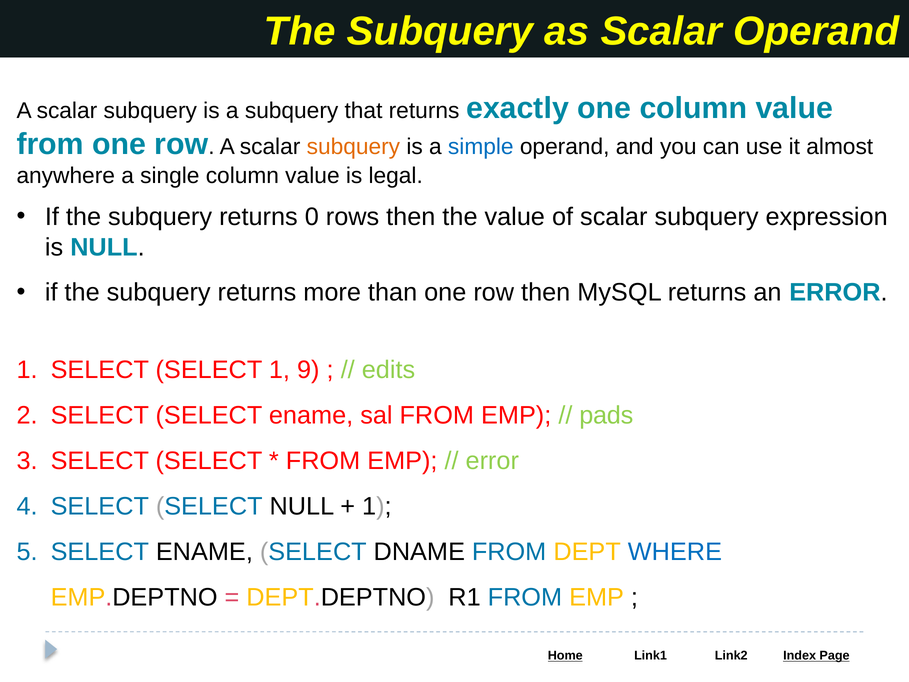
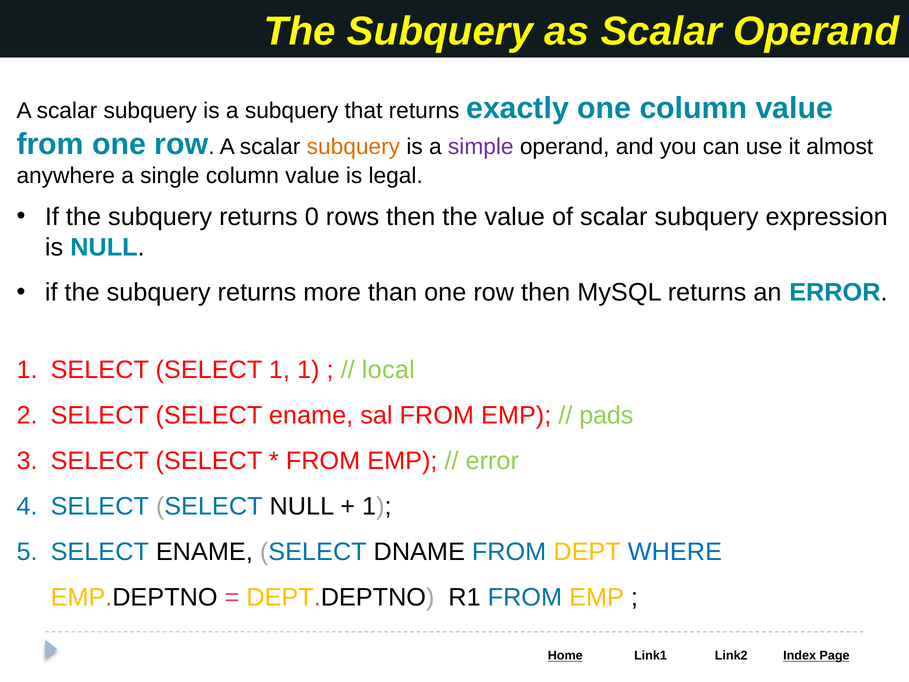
simple colour: blue -> purple (481, 147)
1 9: 9 -> 1 (308, 370)
edits: edits -> local (388, 370)
